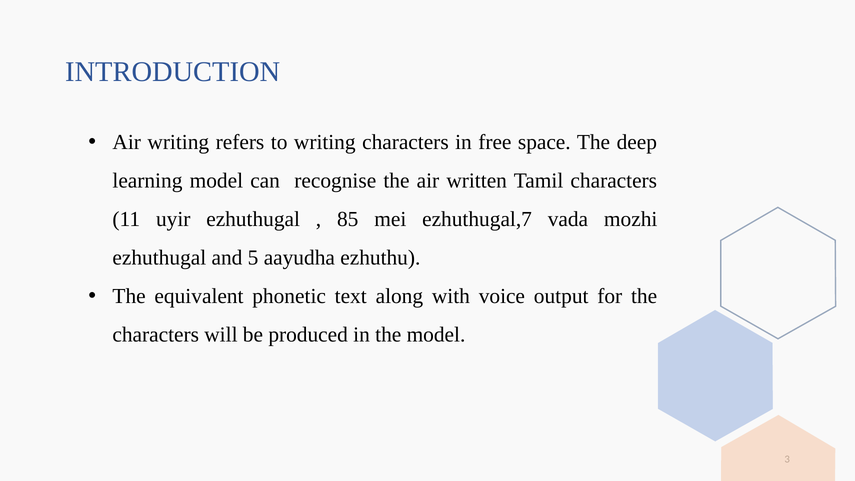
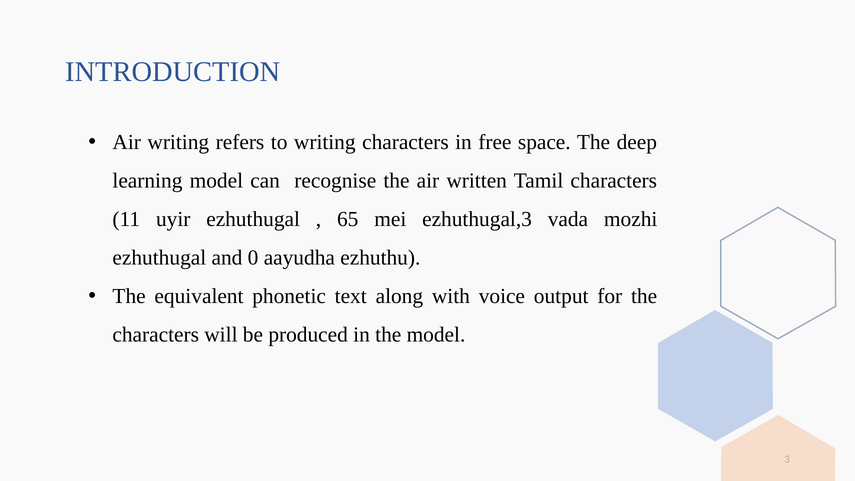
85: 85 -> 65 (348, 219)
ezhuthugal,7: ezhuthugal,7 -> ezhuthugal,3 (477, 219)
5: 5 -> 0 (253, 258)
